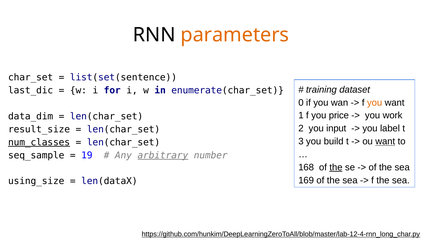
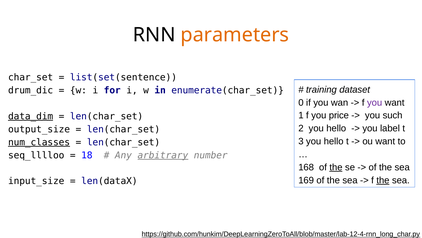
last_dic: last_dic -> drum_dic (31, 90)
you colour: orange -> purple (375, 102)
work: work -> such (393, 115)
data_dim underline: none -> present (31, 116)
2 you input: input -> hello (336, 128)
result_size: result_size -> output_size (39, 129)
3 you build: build -> hello (334, 141)
want underline: present -> none (385, 141)
seq_sample: seq_sample -> seq_lllloo (36, 155)
19: 19 -> 18 (87, 155)
the underline: none -> present (383, 180)
using_size: using_size -> input_size (36, 181)
